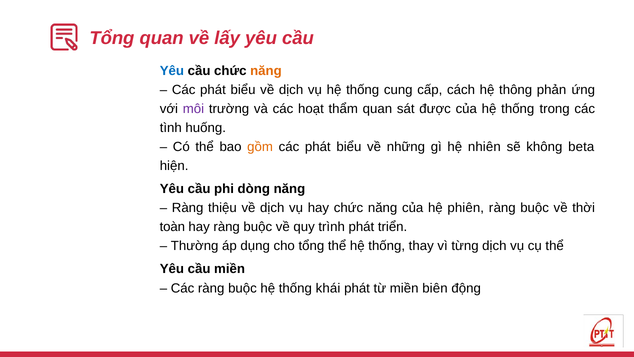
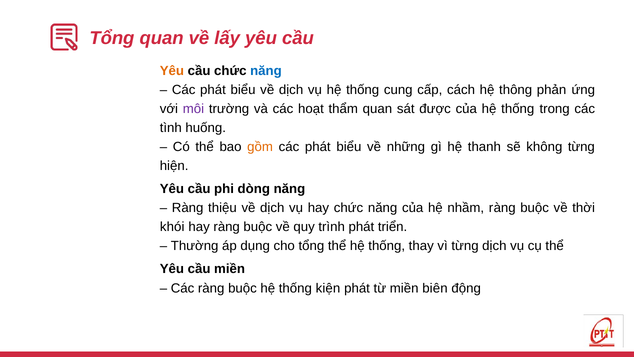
Yêu colour: blue -> orange (172, 71)
năng colour: orange -> blue (266, 71)
nhiên: nhiên -> thanh (484, 147)
không beta: beta -> từng (581, 147)
phiên: phiên -> nhầm (466, 208)
toàn: toàn -> khói (172, 227)
khái: khái -> kiện (328, 288)
